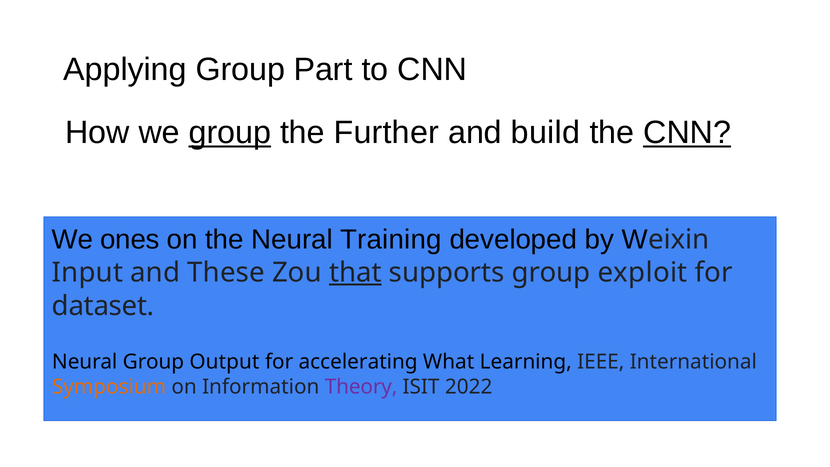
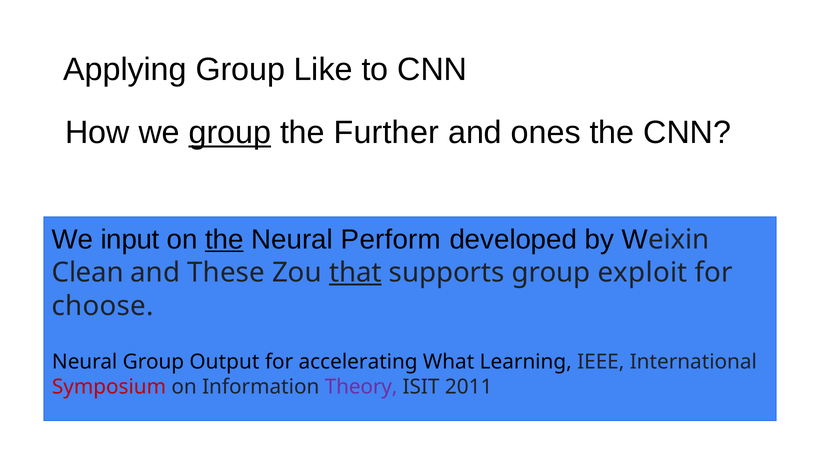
Part: Part -> Like (323, 70)
build: build -> ones (546, 132)
CNN underline: present -> none (687, 132)
ones: ones -> input (130, 239)
the underline: none -> present (224, 239)
Training: Training -> Perform (391, 239)
Input: Input -> Clean (88, 273)
dataset: dataset -> choose (103, 306)
Symposium colour: orange -> red (109, 387)
2022: 2022 -> 2011 (469, 387)
